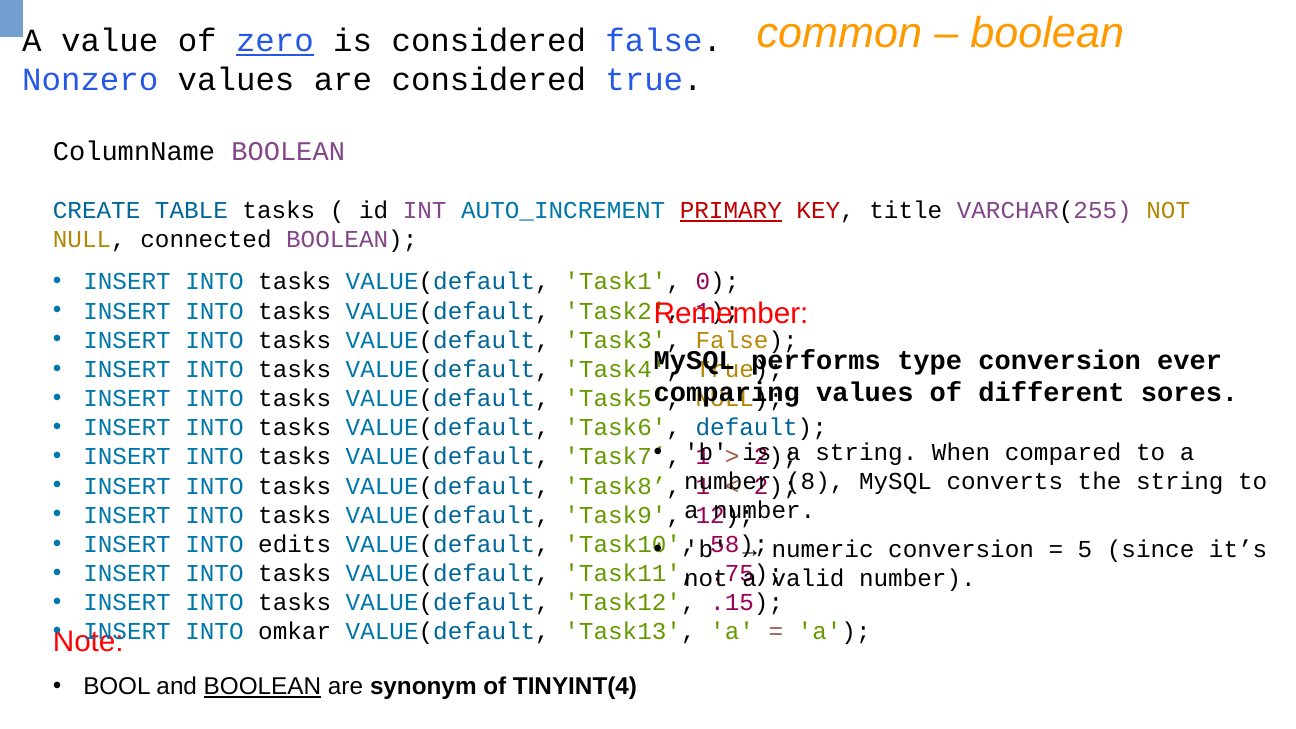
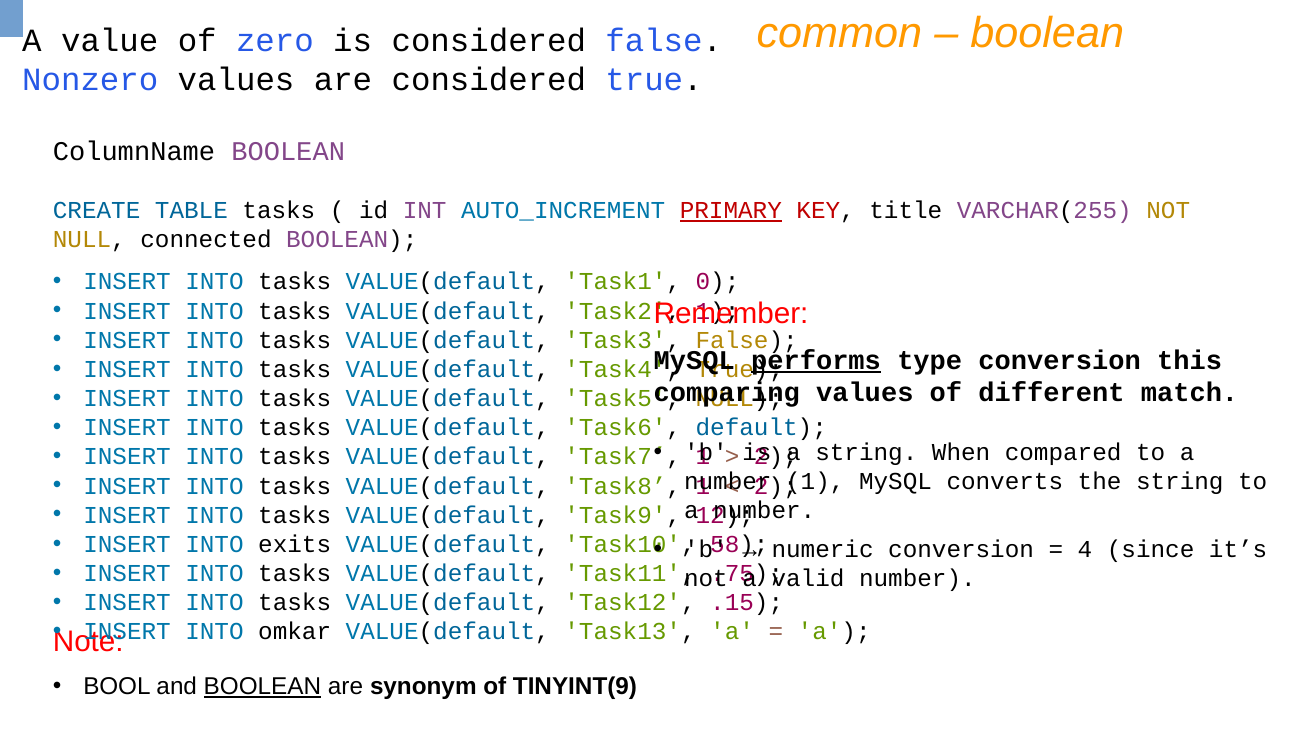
zero underline: present -> none (275, 41)
performs underline: none -> present (816, 360)
ever: ever -> this (1189, 360)
sores: sores -> match (1190, 393)
8: 8 -> 1 (815, 482)
edits: edits -> exits (295, 544)
5: 5 -> 4 (1085, 550)
TINYINT(4: TINYINT(4 -> TINYINT(9 (575, 687)
